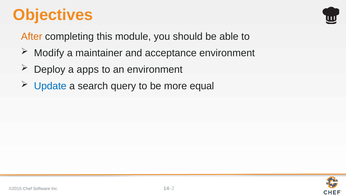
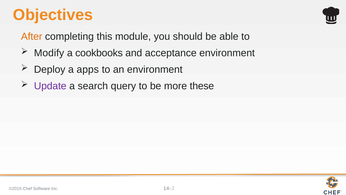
maintainer: maintainer -> cookbooks (99, 53)
Update colour: blue -> purple (50, 86)
equal: equal -> these (202, 86)
